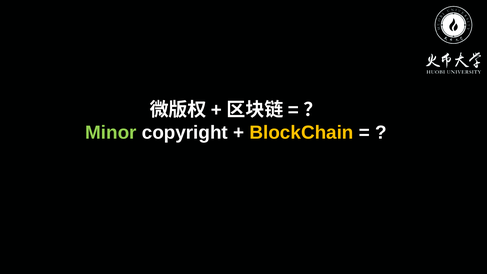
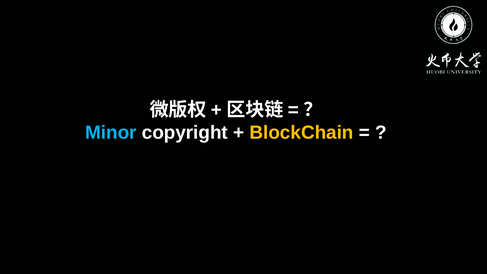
Minor colour: light green -> light blue (111, 133)
